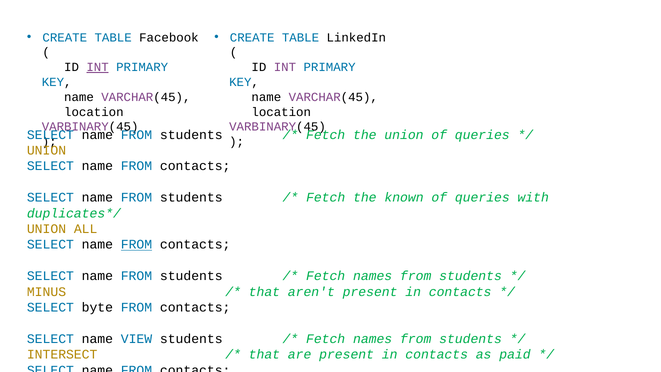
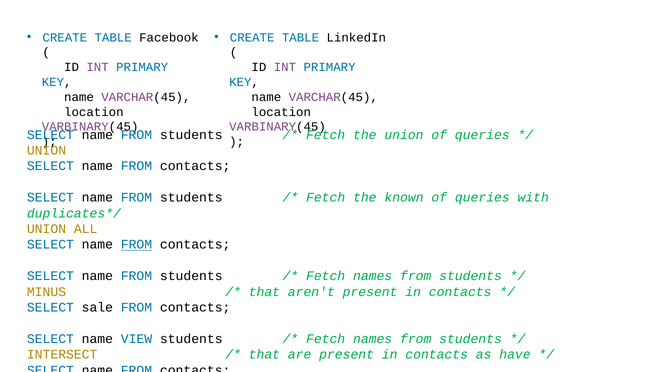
INT underline: present -> none (98, 67)
byte: byte -> sale (97, 307)
paid: paid -> have (515, 354)
